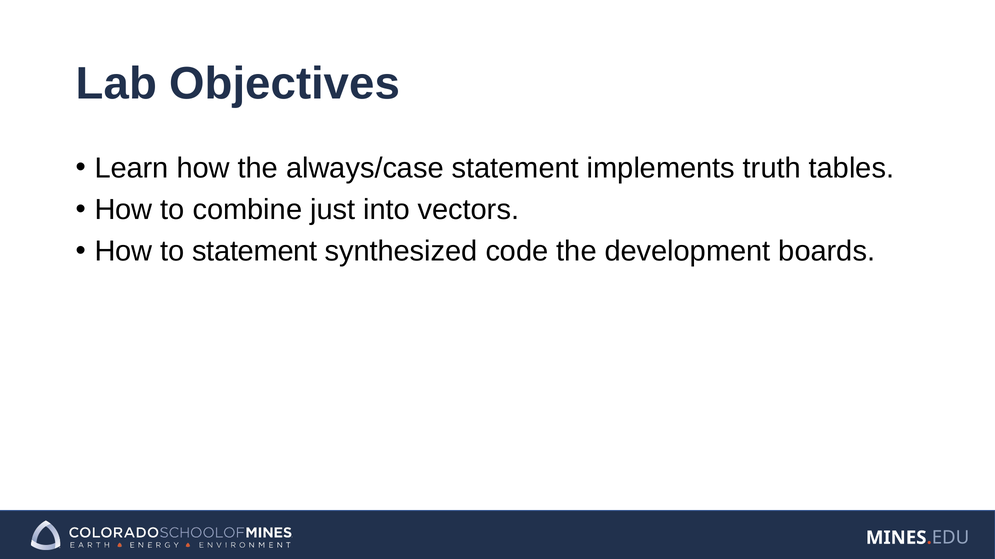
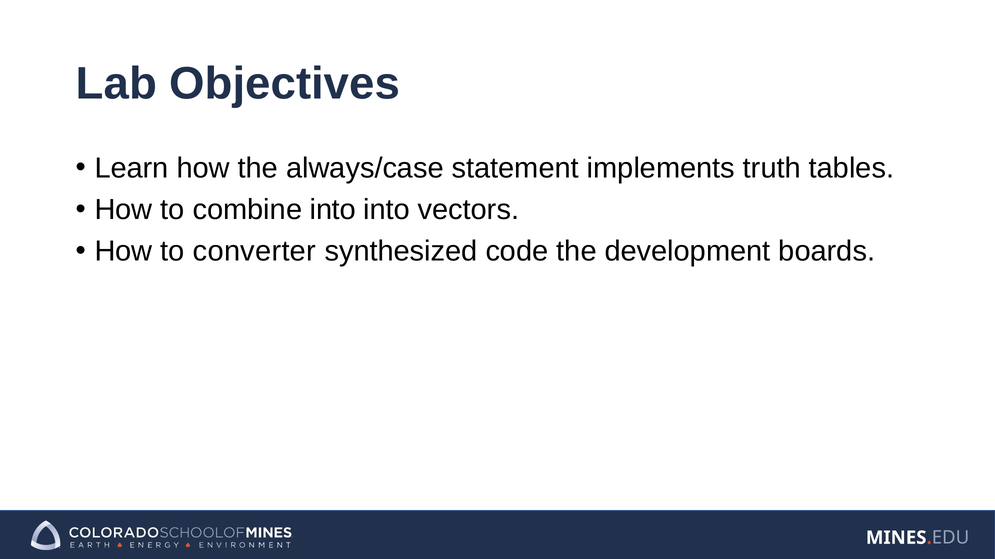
combine just: just -> into (333, 210)
to statement: statement -> converter (254, 251)
